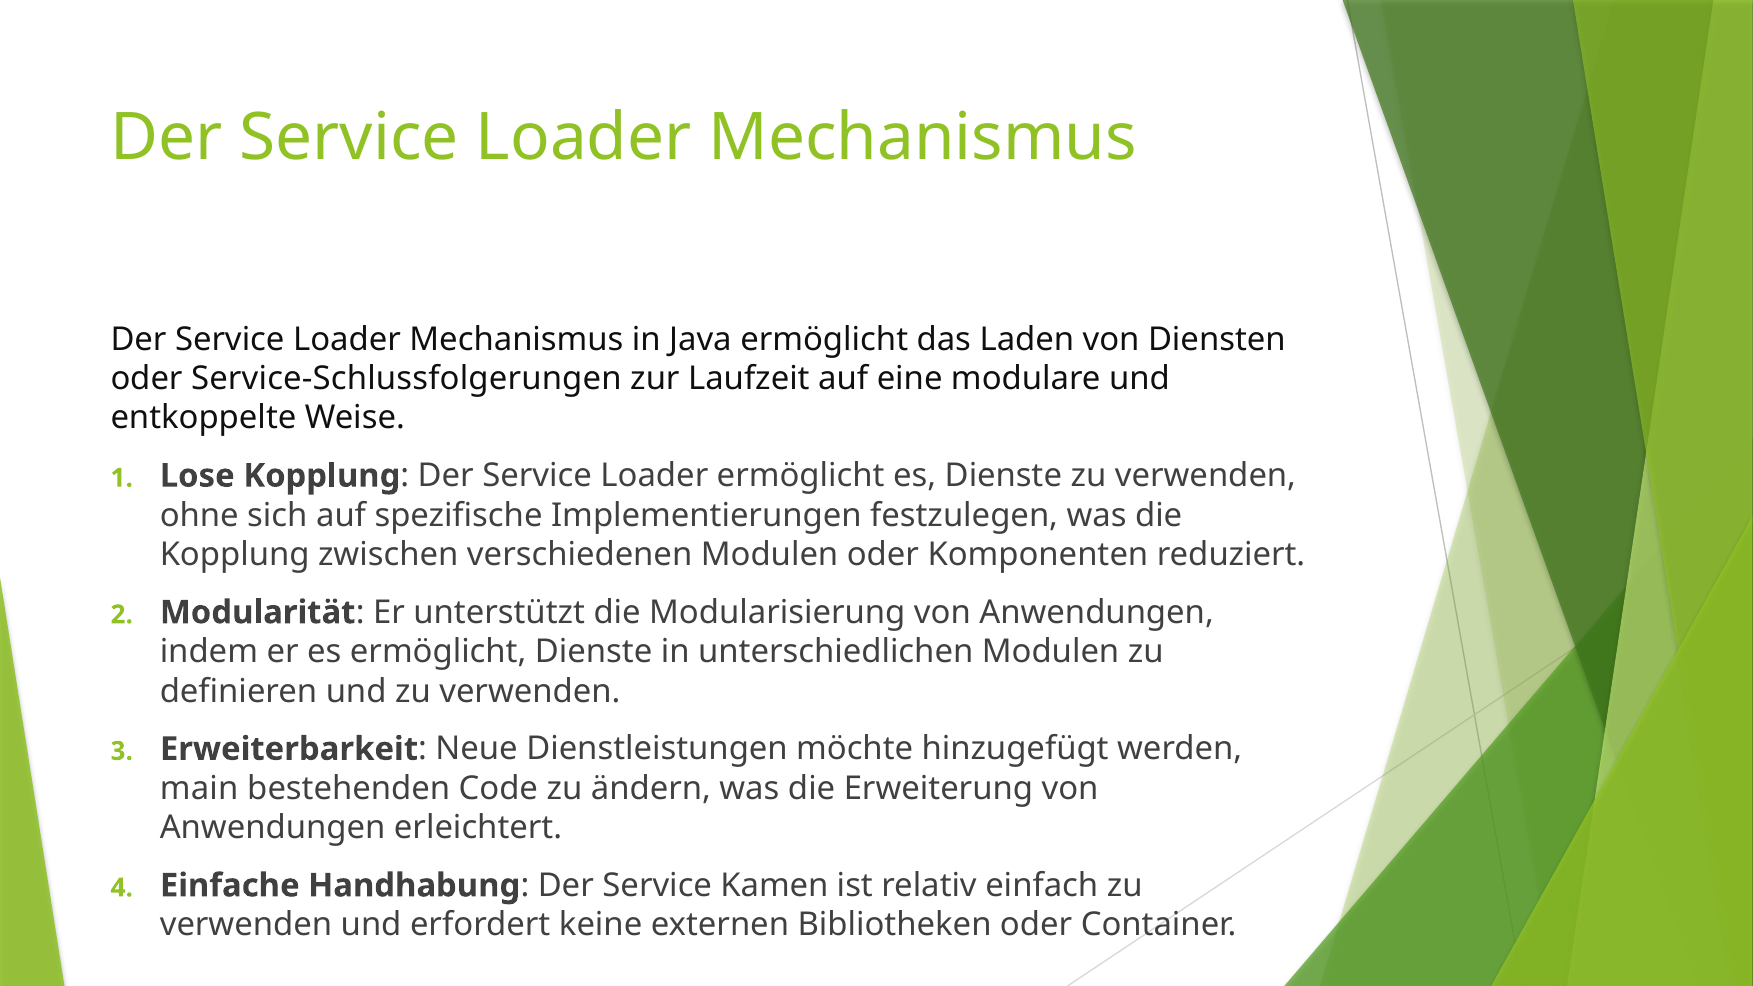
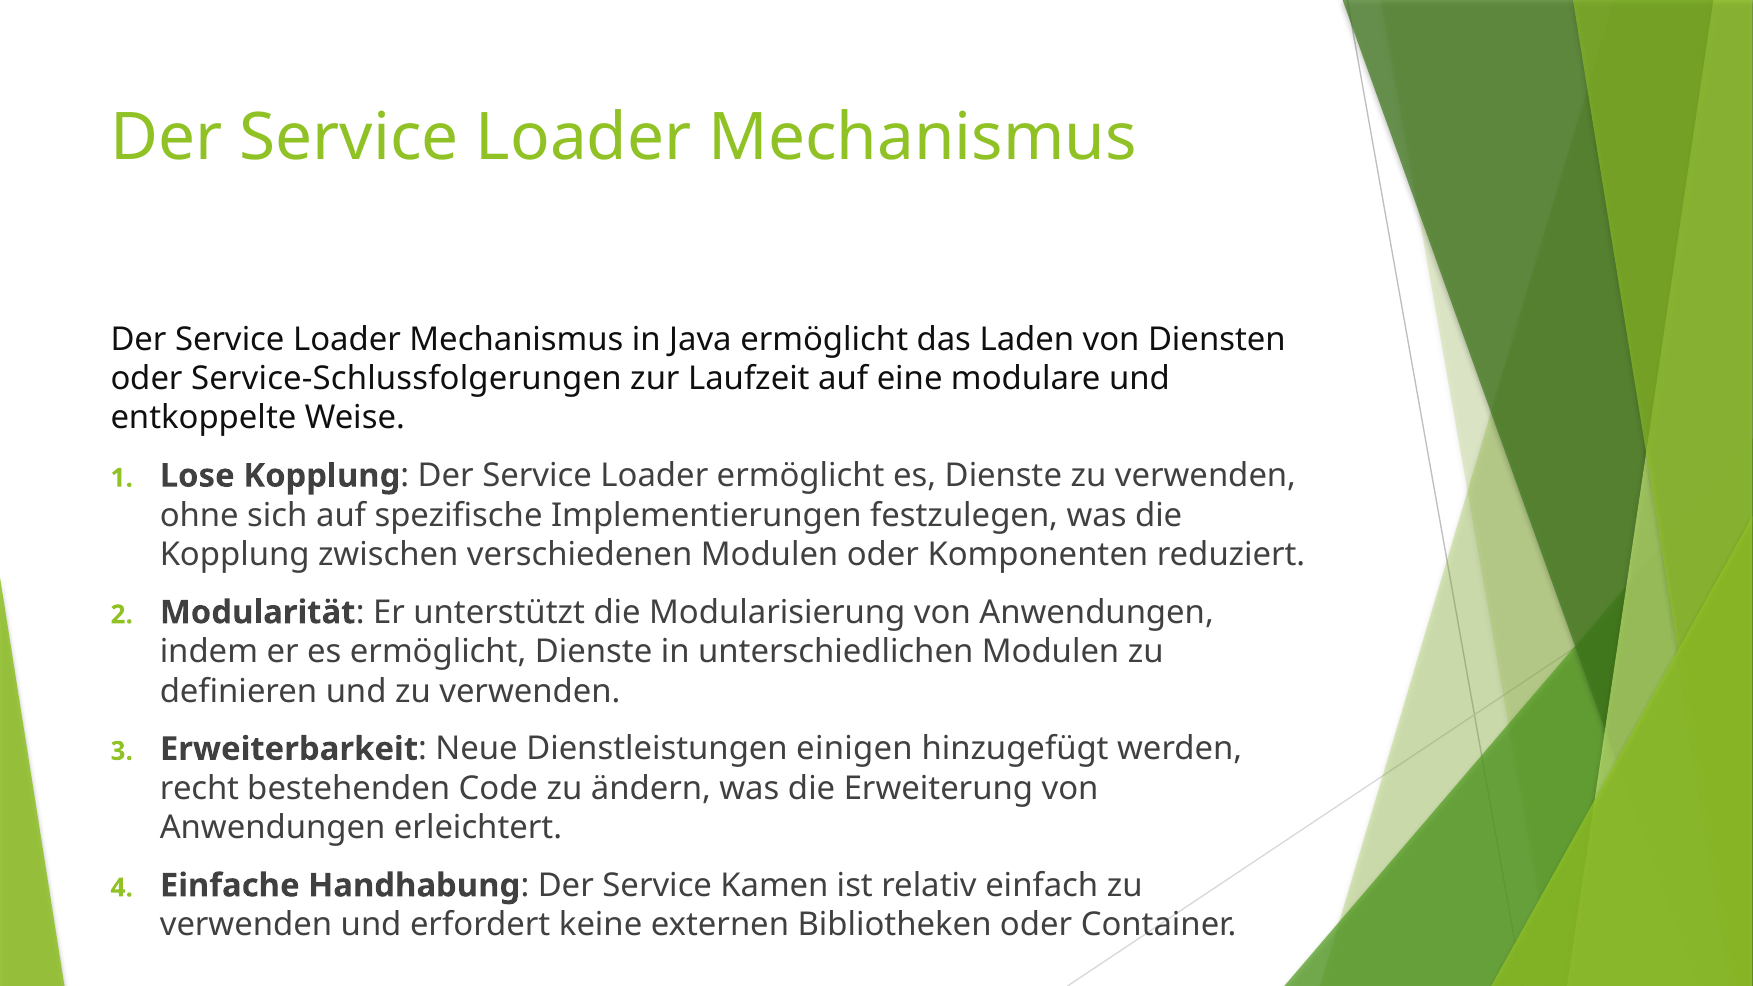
möchte: möchte -> einigen (855, 749)
main: main -> recht (199, 789)
